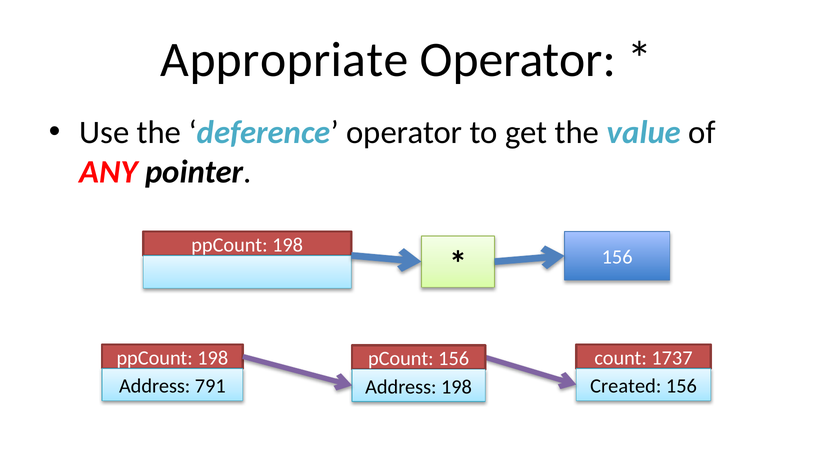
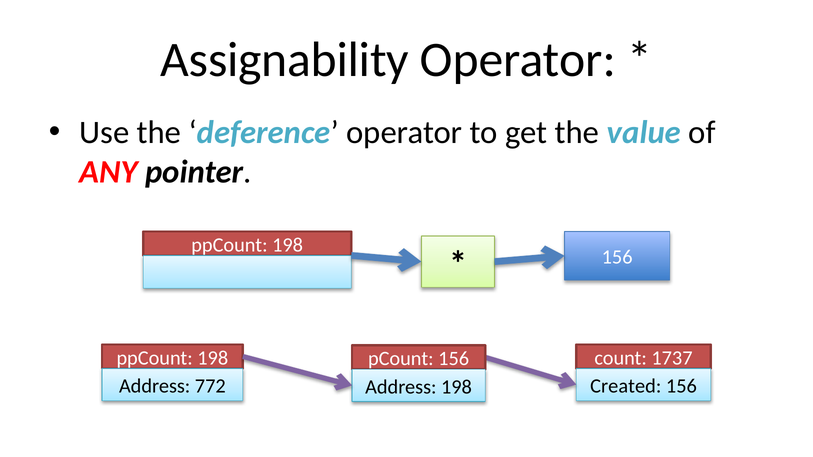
Appropriate: Appropriate -> Assignability (285, 60)
791: 791 -> 772 (210, 386)
